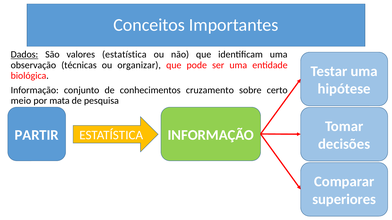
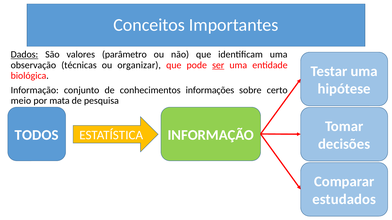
valores estatística: estatística -> parâmetro (124, 55)
ser underline: none -> present (218, 65)
cruzamento: cruzamento -> informações (210, 90)
PARTIR: PARTIR -> TODOS (37, 135)
superiores: superiores -> estudados (344, 200)
